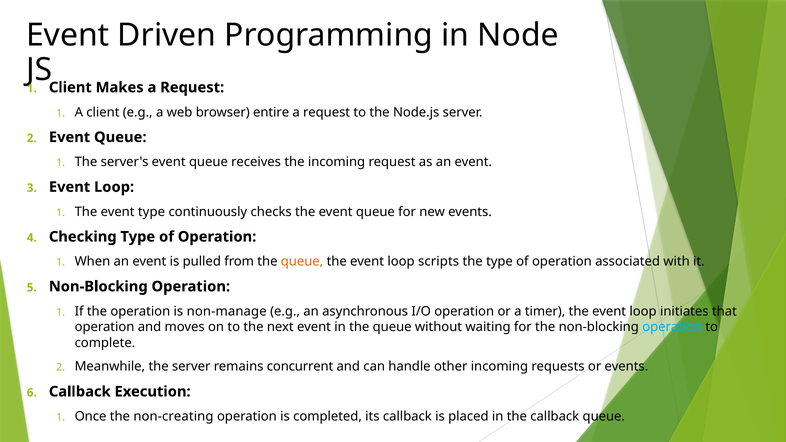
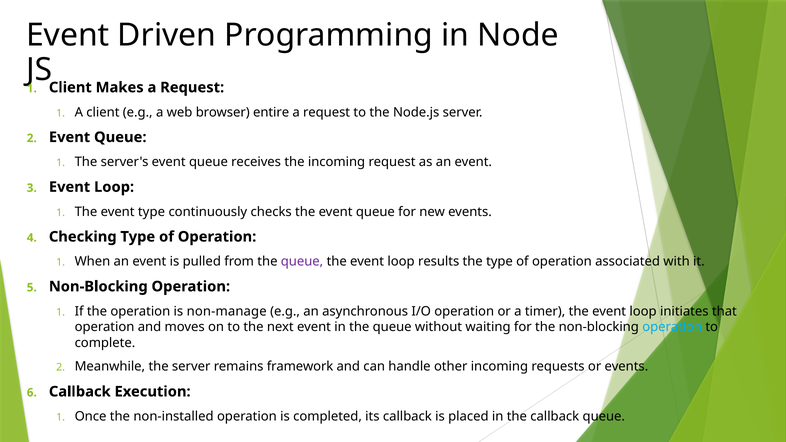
queue colour: orange -> purple (302, 262)
scripts: scripts -> results (439, 262)
concurrent: concurrent -> framework (300, 367)
non-creating: non-creating -> non-installed (173, 416)
